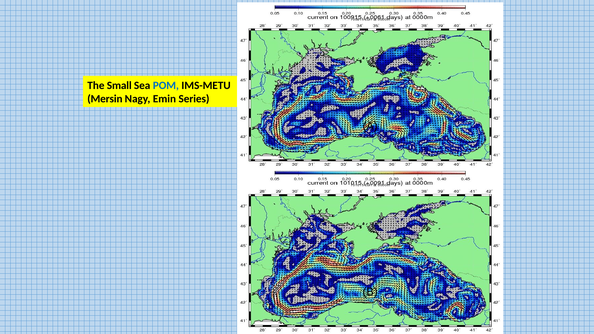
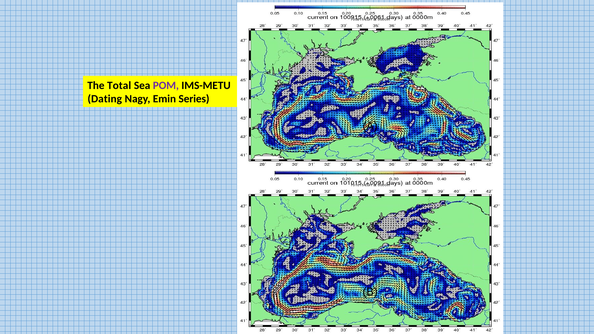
Small: Small -> Total (119, 86)
POM colour: blue -> purple (166, 86)
Mersin: Mersin -> Dating (105, 99)
